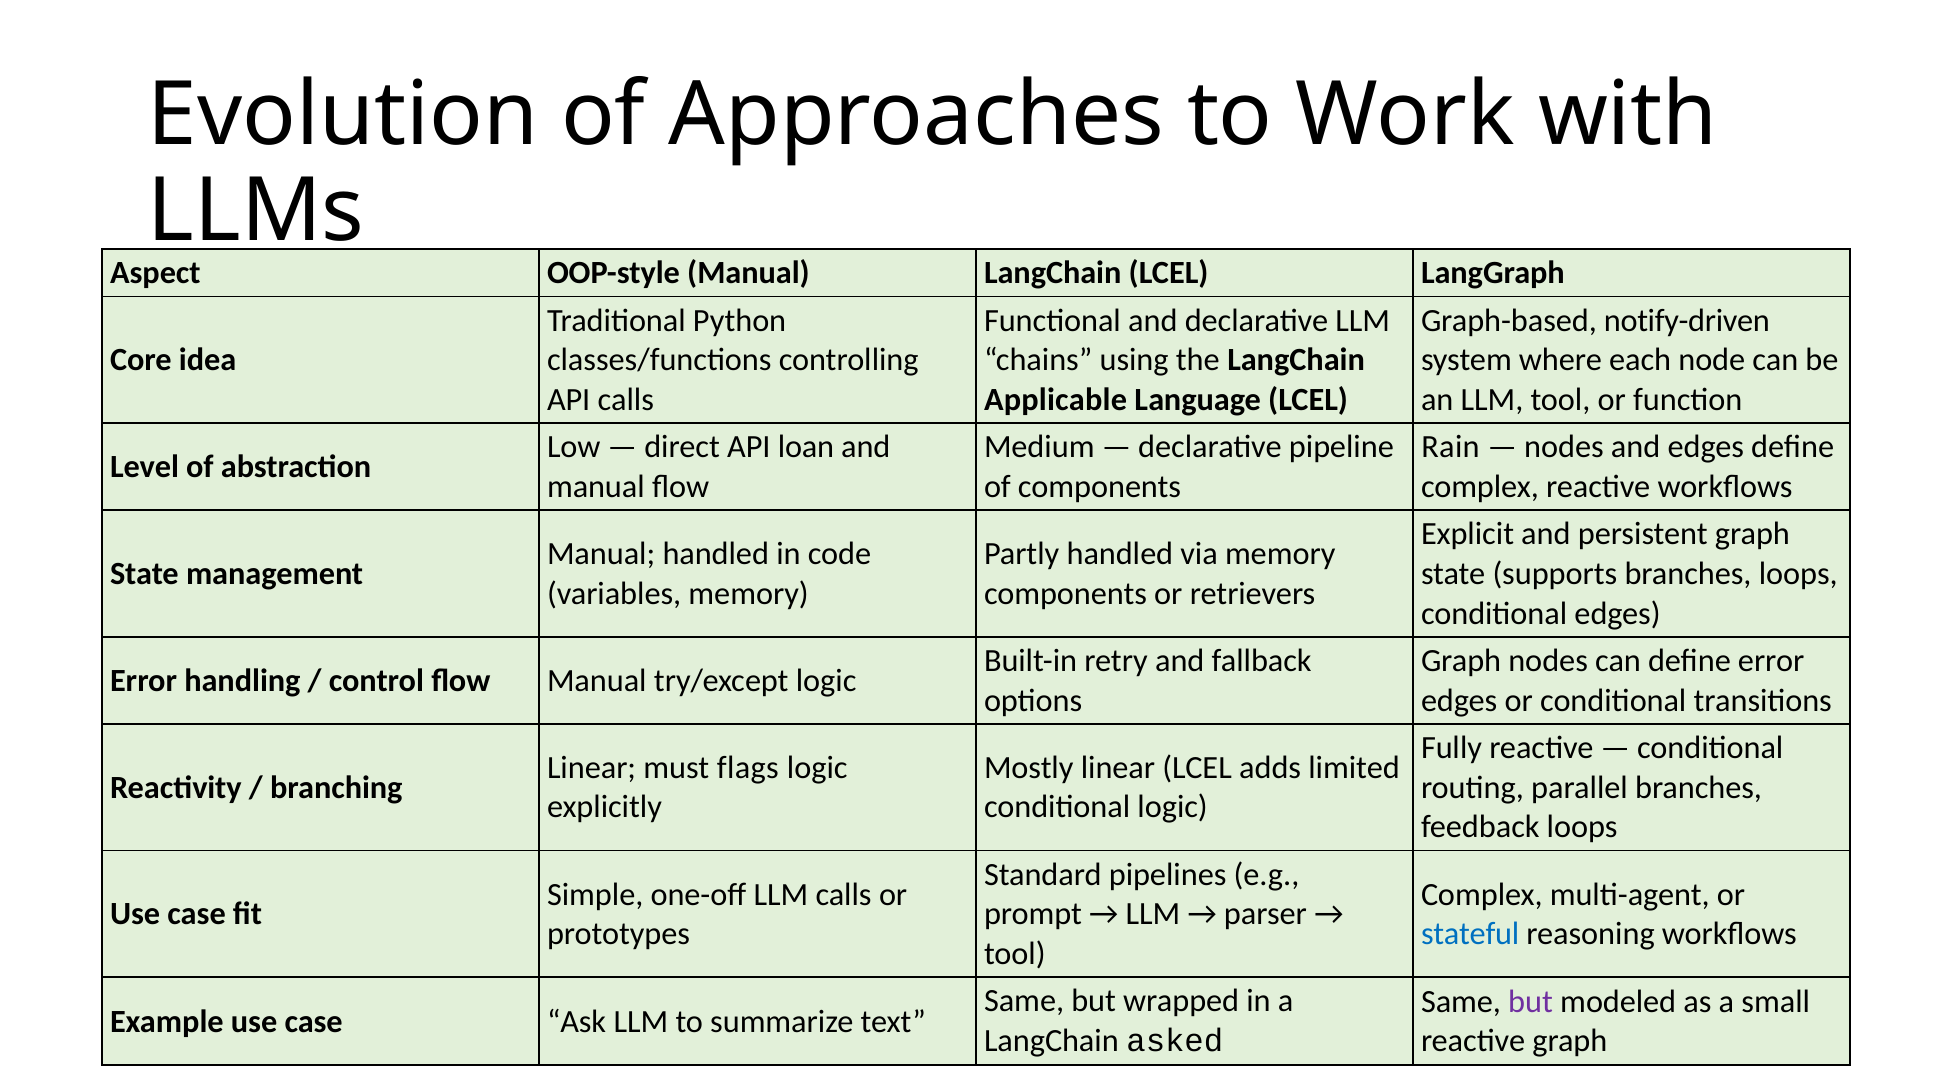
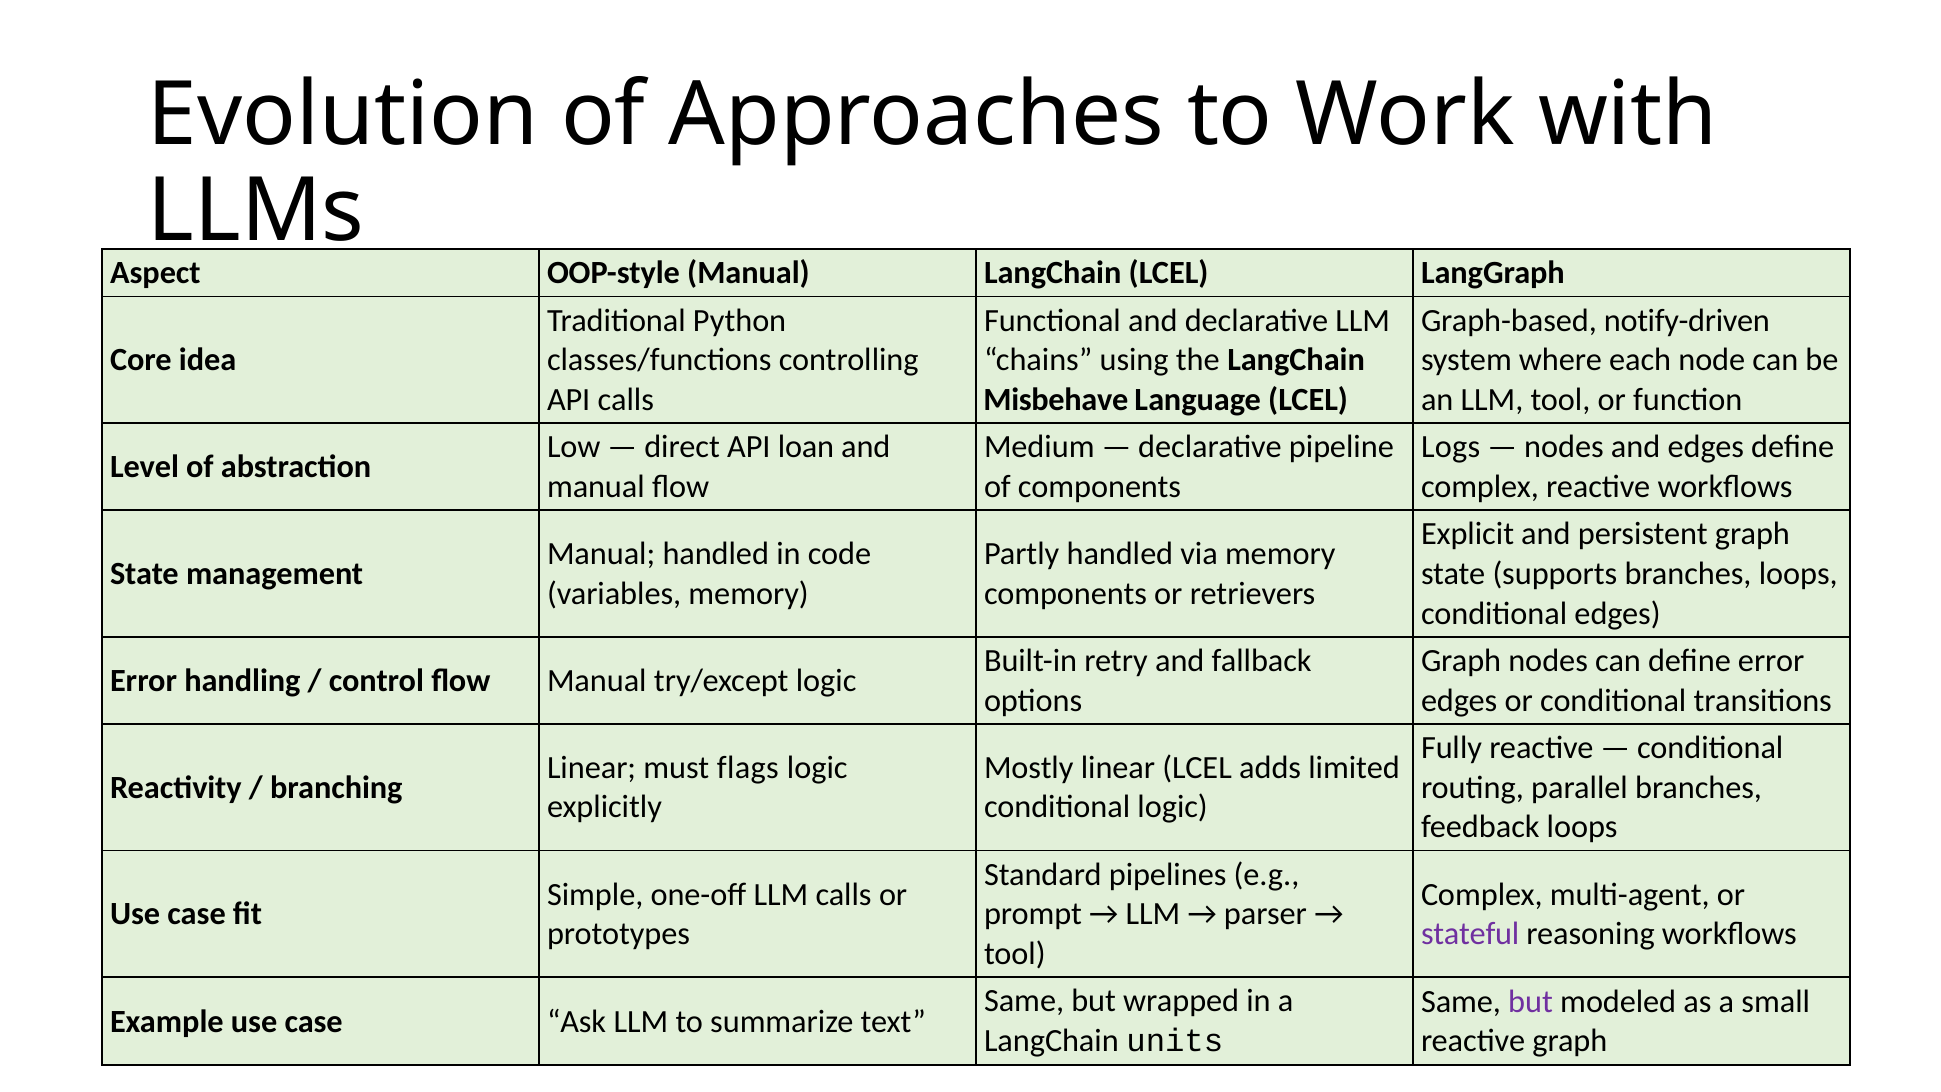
Applicable: Applicable -> Misbehave (1056, 400)
Rain: Rain -> Logs (1451, 447)
stateful colour: blue -> purple (1470, 934)
asked: asked -> units (1175, 1041)
